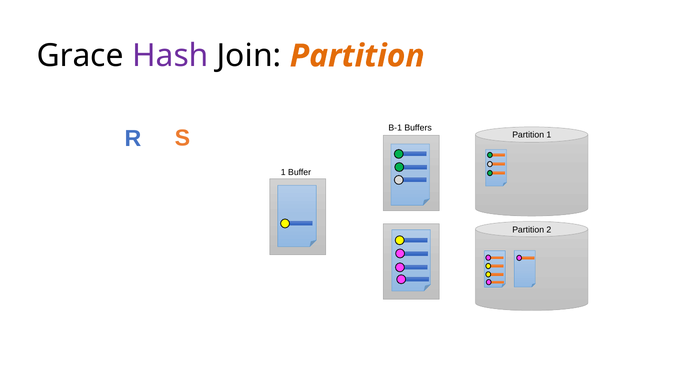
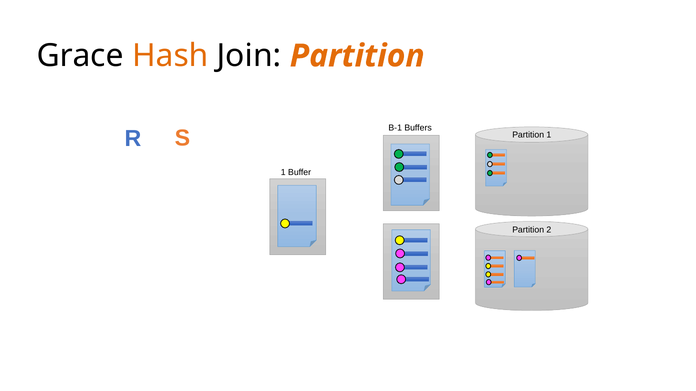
Hash colour: purple -> orange (170, 56)
